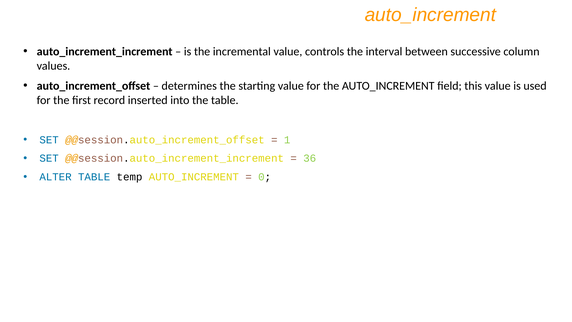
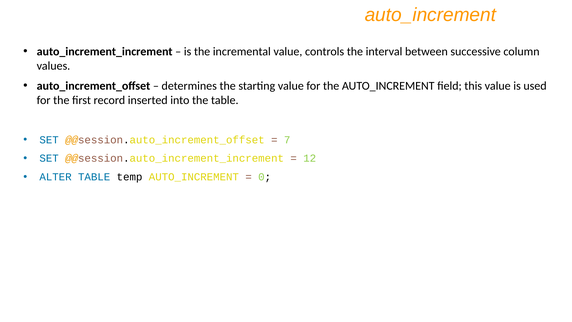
1: 1 -> 7 (287, 140)
36: 36 -> 12 (310, 158)
